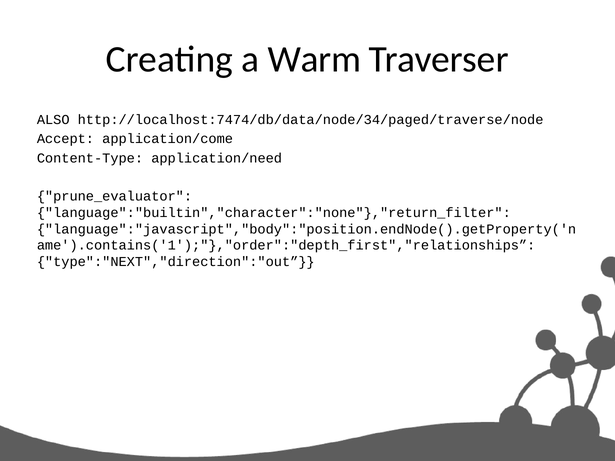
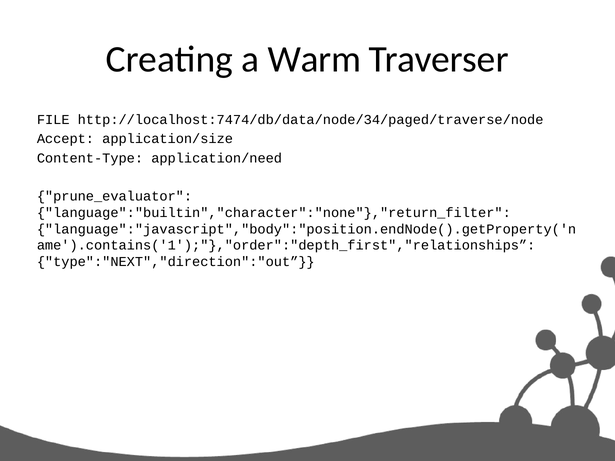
ALSO: ALSO -> FILE (53, 120)
application/come: application/come -> application/size (168, 139)
